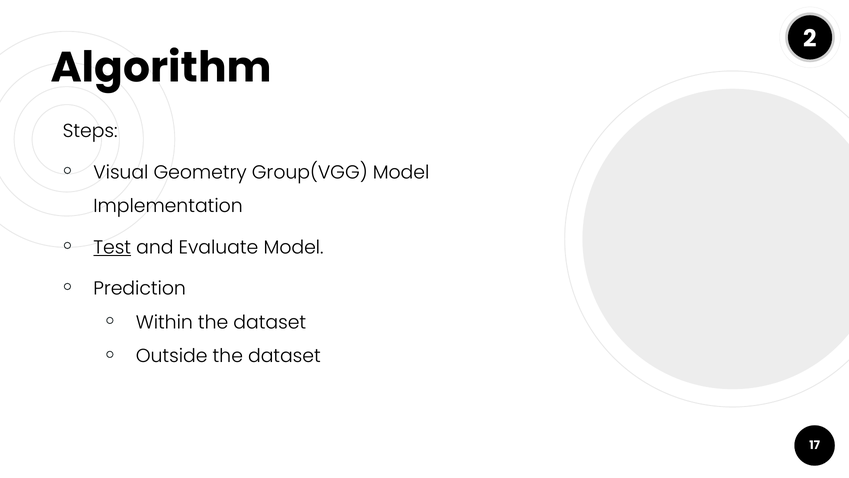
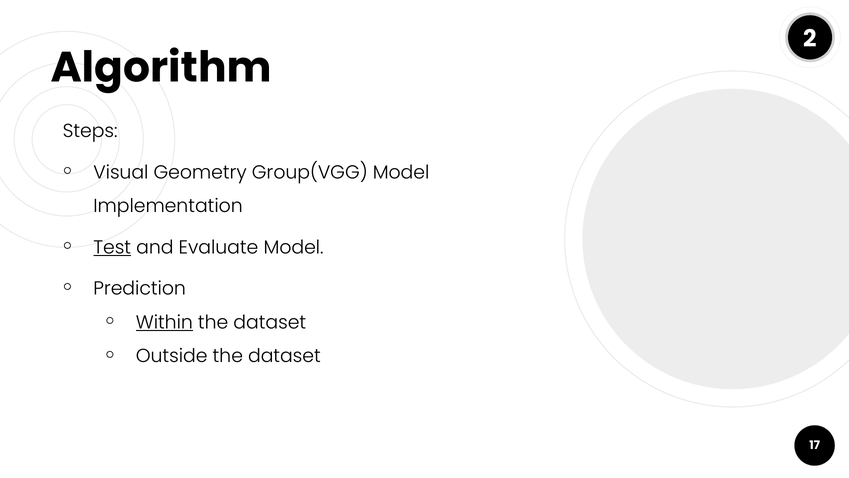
Within underline: none -> present (164, 322)
